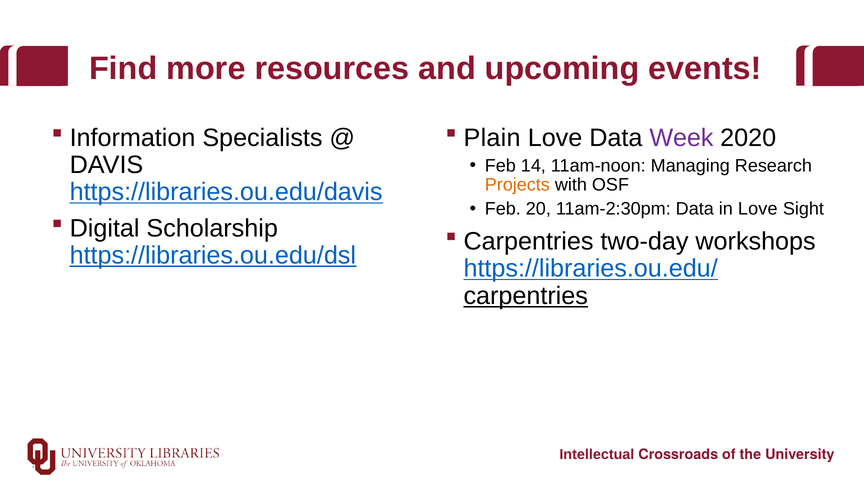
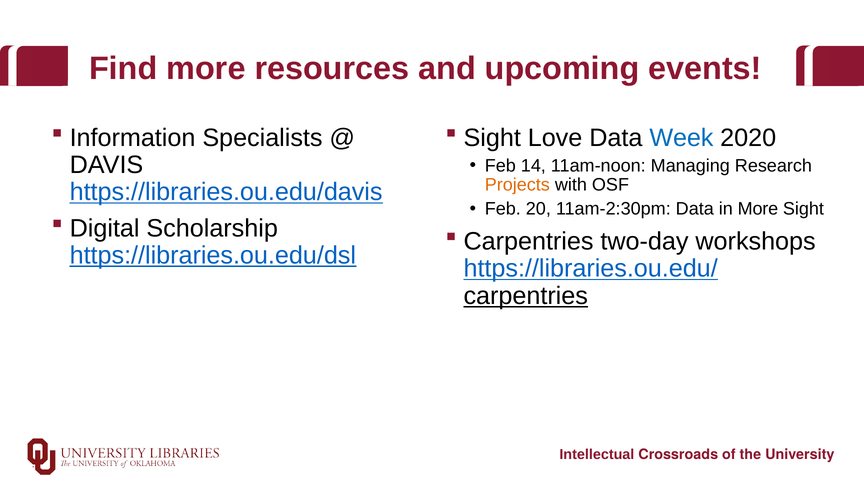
Plain: Plain -> Sight (492, 138)
Week colour: purple -> blue (681, 138)
in Love: Love -> More (758, 209)
